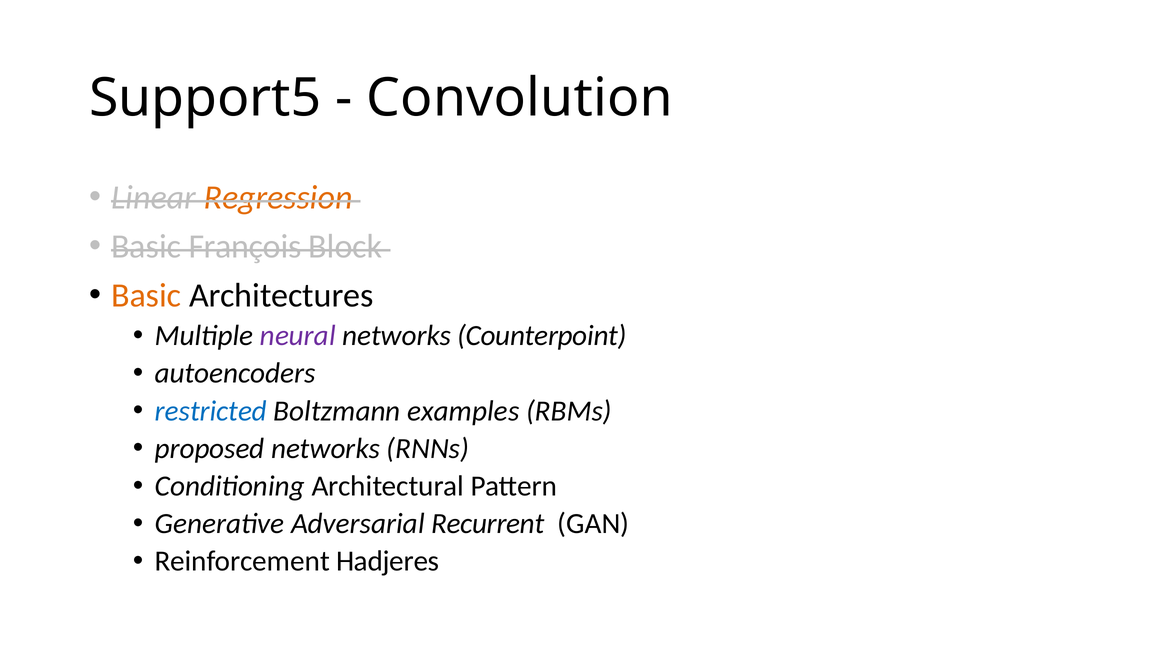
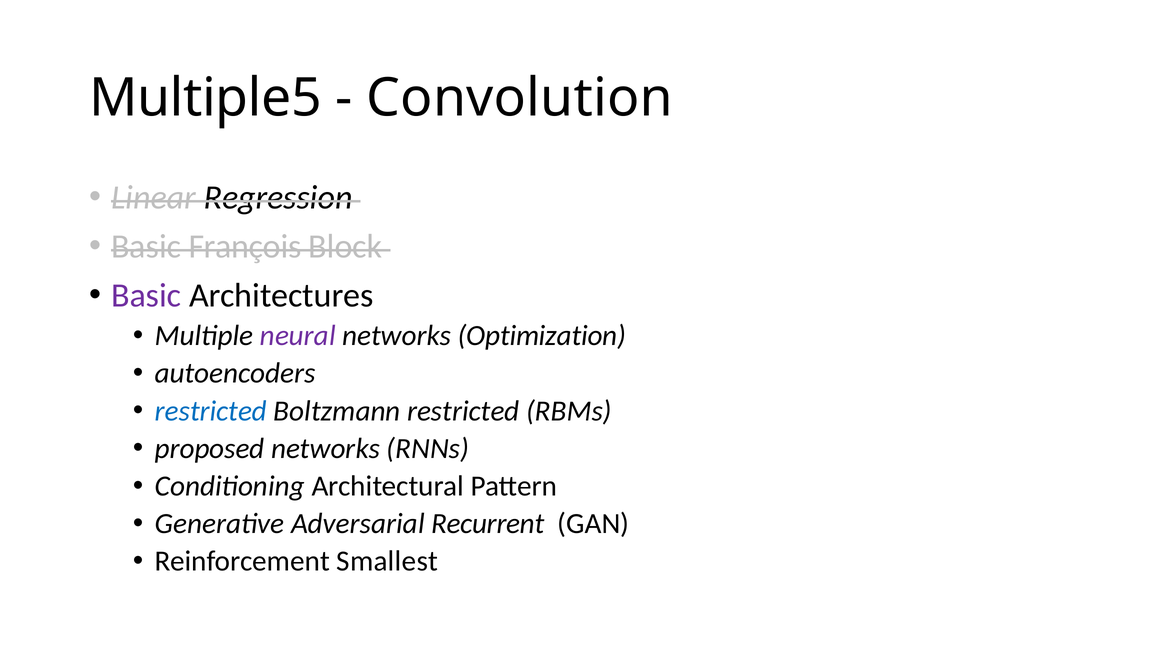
Support5: Support5 -> Multiple5 (205, 98)
Regression colour: orange -> black (278, 198)
Basic colour: orange -> purple (146, 296)
Counterpoint: Counterpoint -> Optimization (542, 336)
Boltzmann examples: examples -> restricted (463, 411)
Hadjeres: Hadjeres -> Smallest (387, 562)
